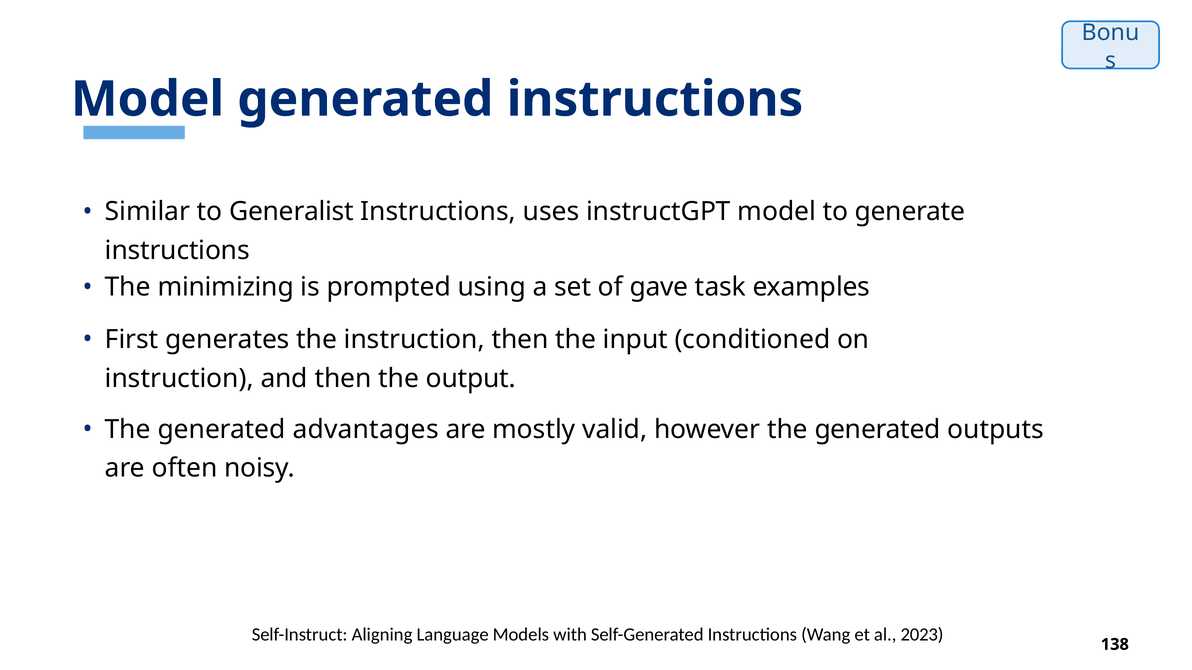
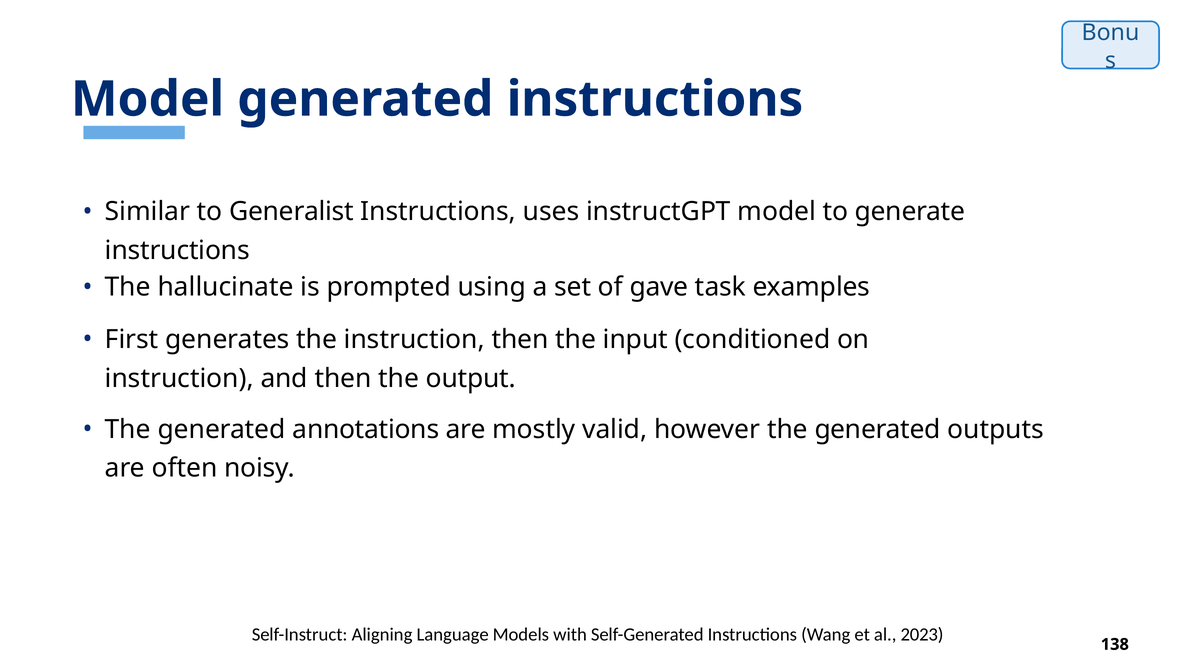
minimizing: minimizing -> hallucinate (226, 287)
advantages: advantages -> annotations (366, 430)
